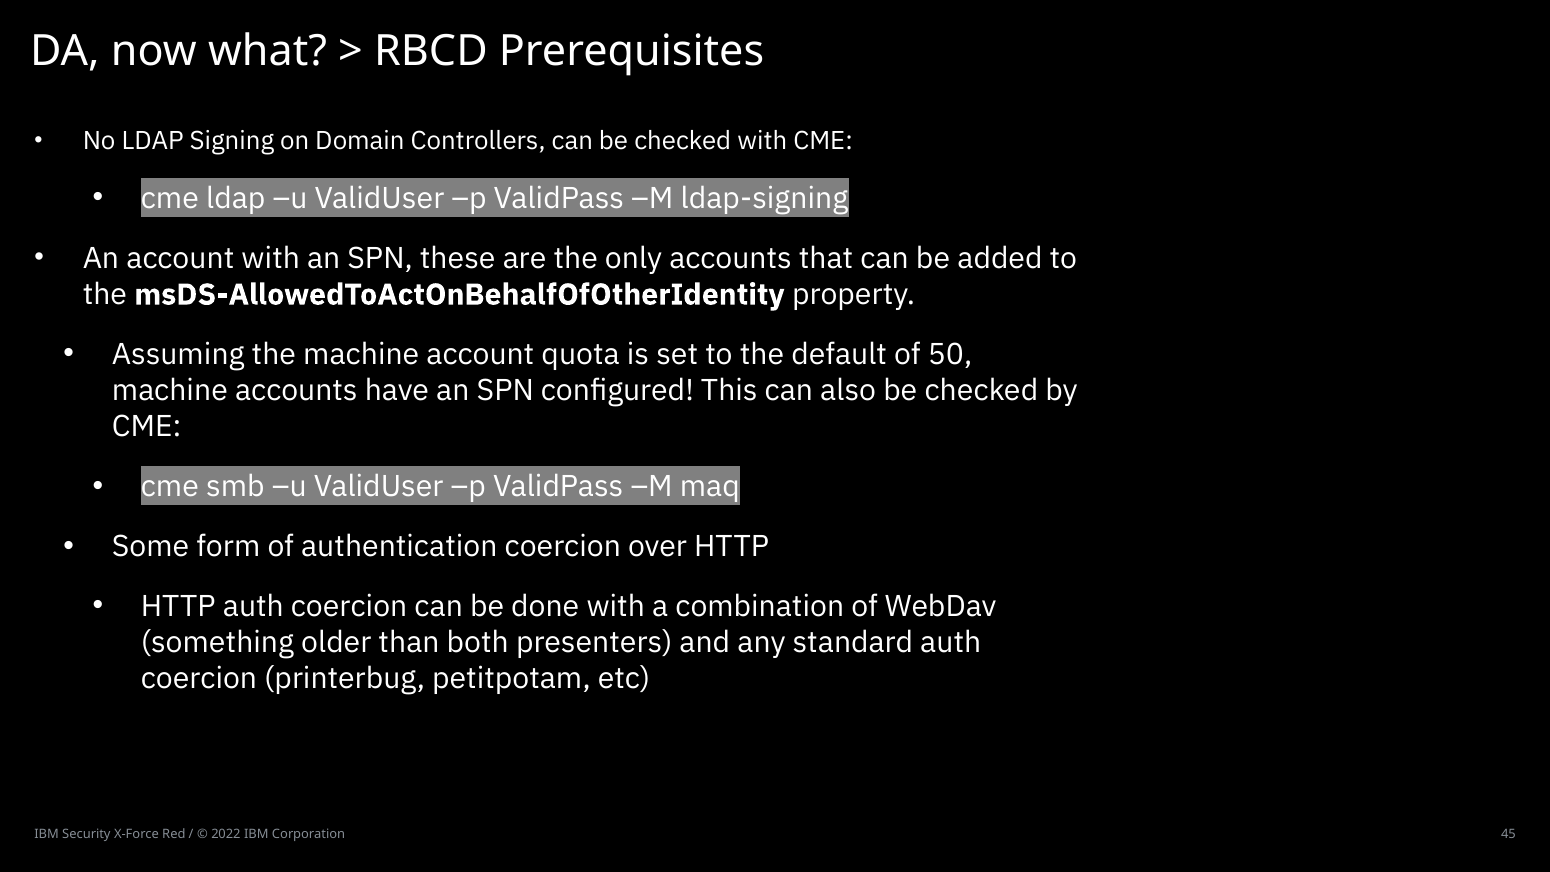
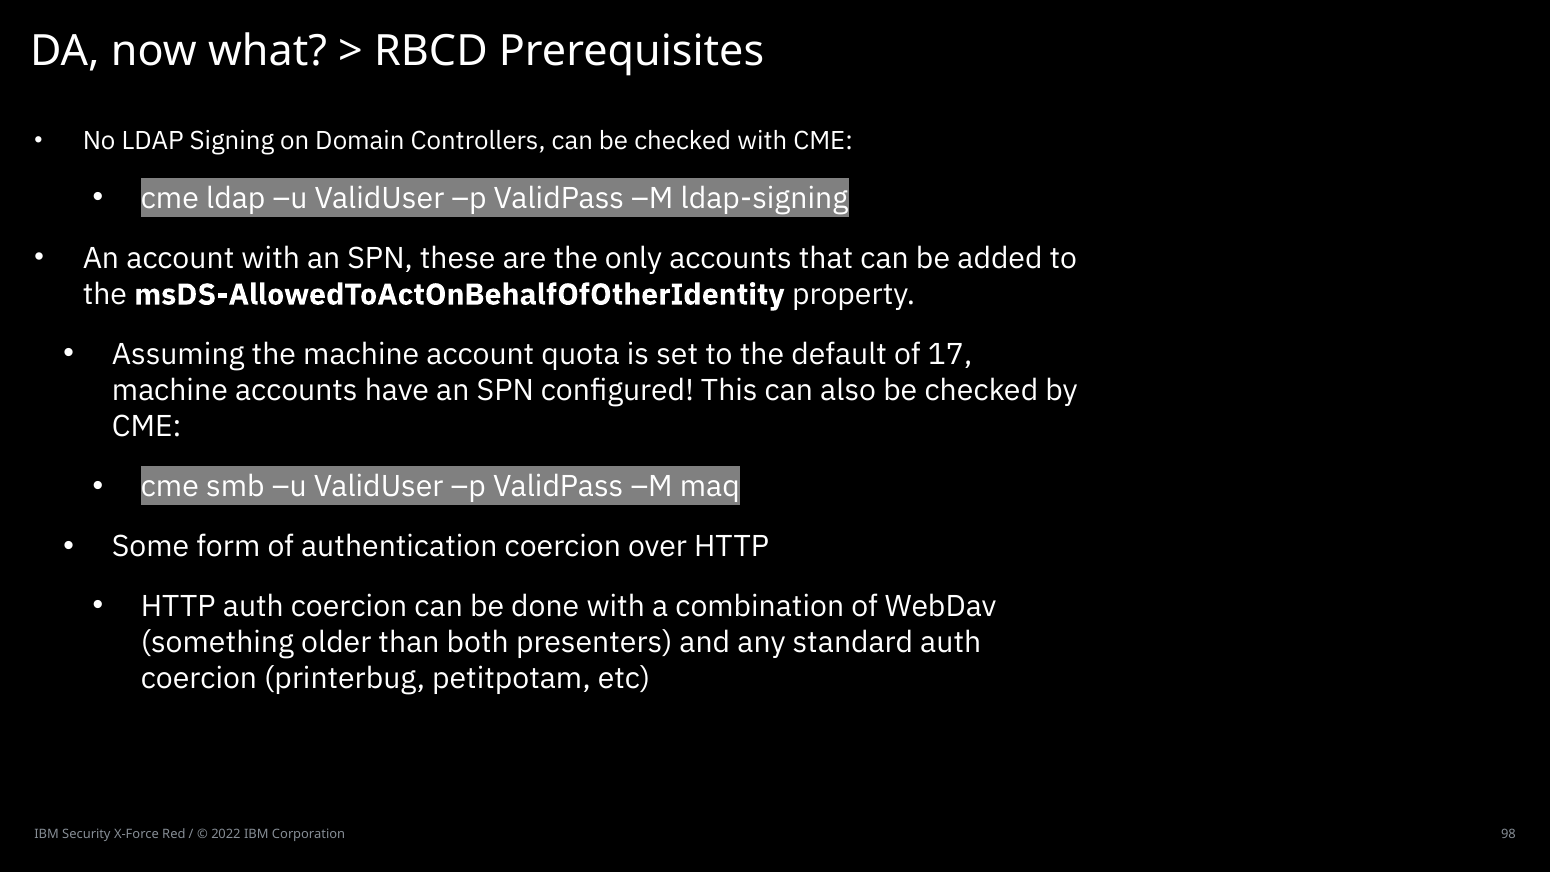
50: 50 -> 17 (950, 354)
45: 45 -> 98 (1508, 834)
